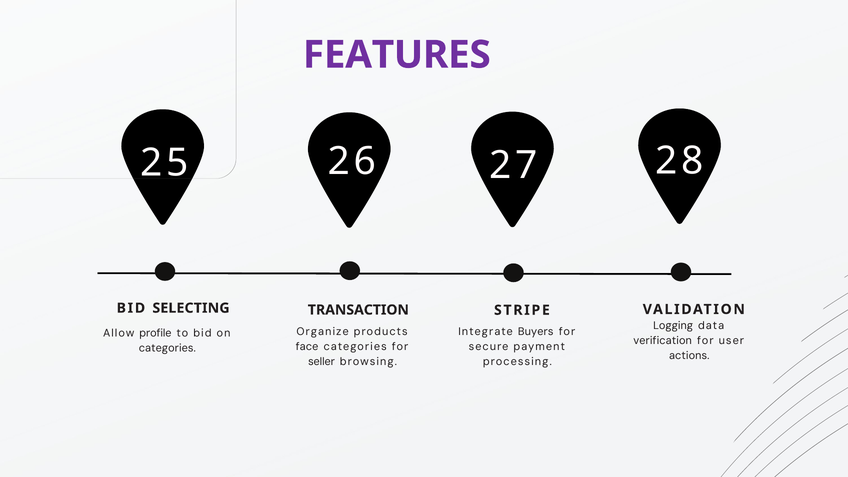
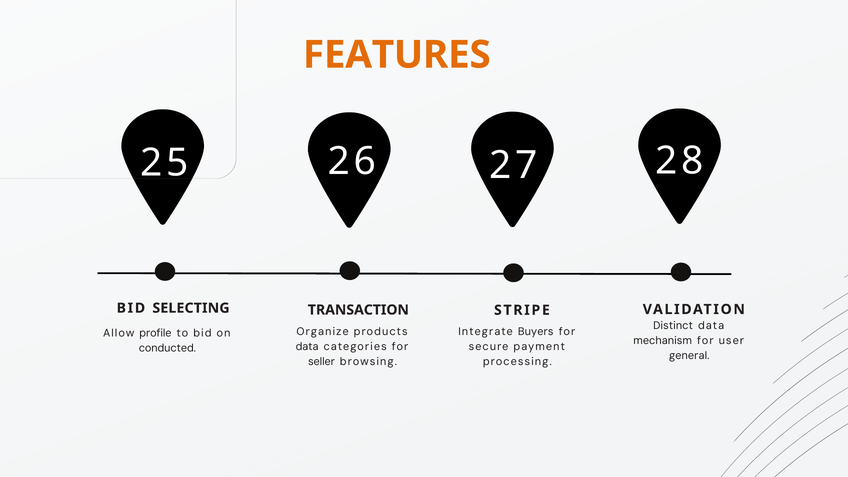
FEATURES colour: purple -> orange (397, 55)
Logging: Logging -> Distinct (673, 326)
verification: verification -> mechanism (663, 341)
face: face -> data (307, 347)
categories: categories -> conducted (167, 348)
actions: actions -> general (689, 356)
